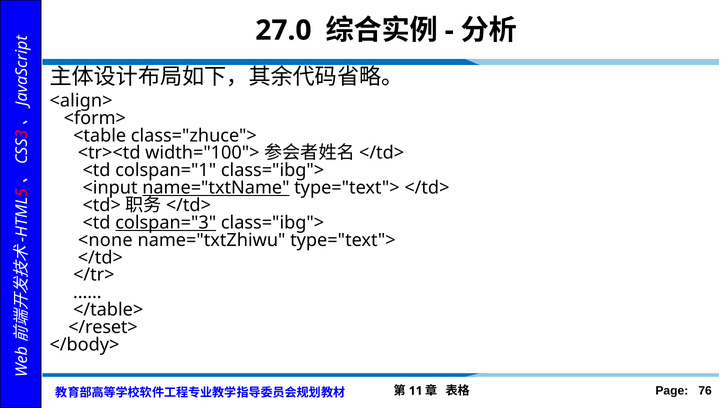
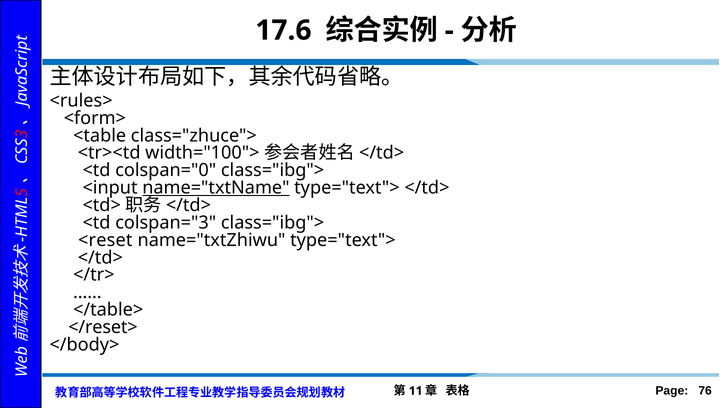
27.0: 27.0 -> 17.6 (283, 30)
<align>: <align> -> <rules> (81, 101)
colspan="1: colspan="1 -> colspan="0 (166, 170)
colspan="3 underline: present -> none (166, 223)
<none: <none -> <reset (105, 240)
